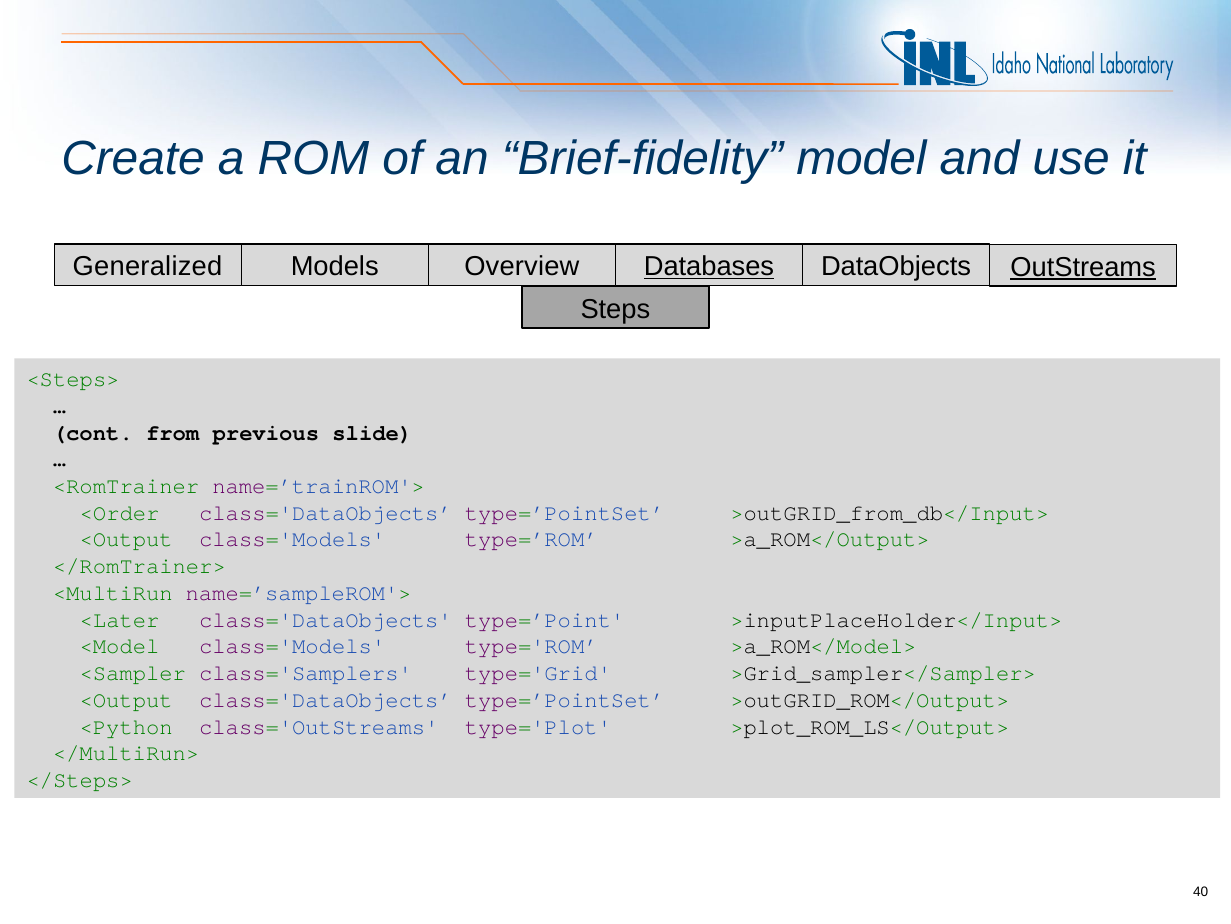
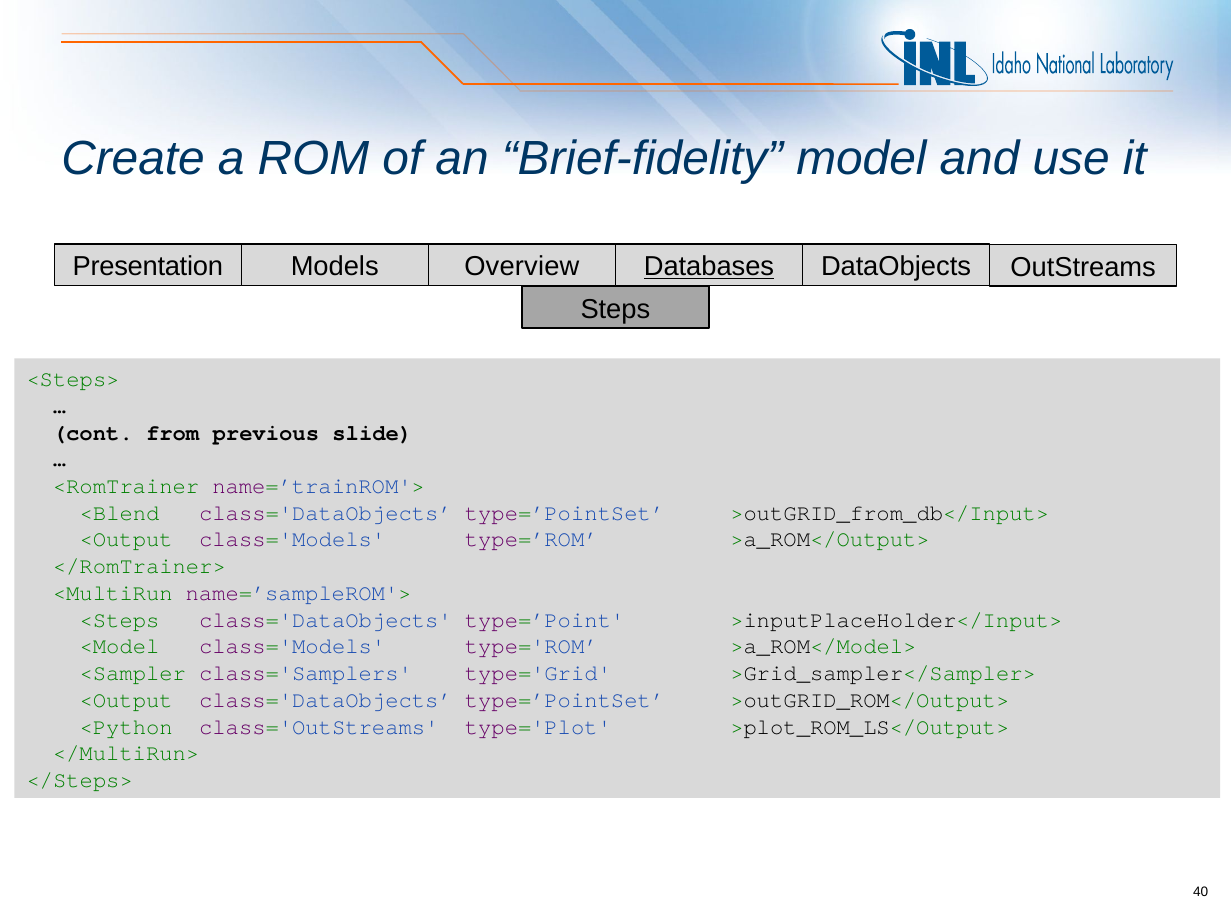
Generalized: Generalized -> Presentation (148, 267)
OutStreams underline: present -> none (1083, 267)
<Order: <Order -> <Blend (120, 512)
<Later: <Later -> <Steps (120, 619)
